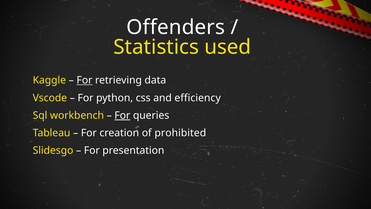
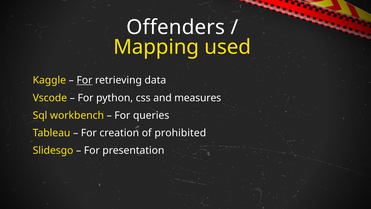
Statistics: Statistics -> Mapping (156, 47)
efficiency: efficiency -> measures (198, 98)
For underline: present -> none (122, 115)
